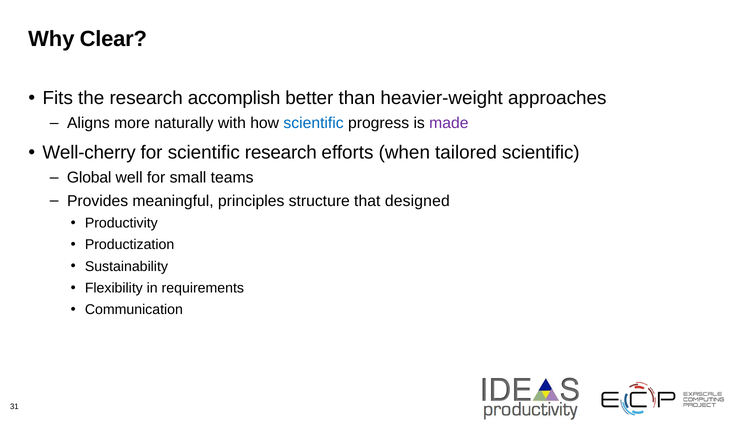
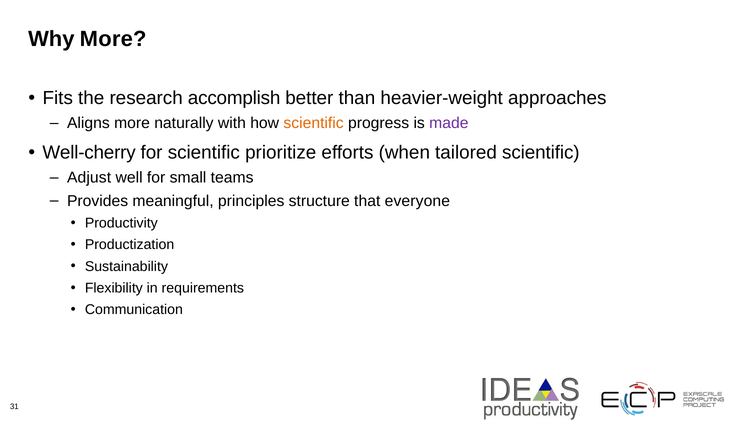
Why Clear: Clear -> More (113, 39)
scientific colour: blue -> orange (314, 123)
scientific research: research -> prioritize (281, 153)
Global: Global -> Adjust (89, 177)
designed: designed -> everyone (417, 201)
